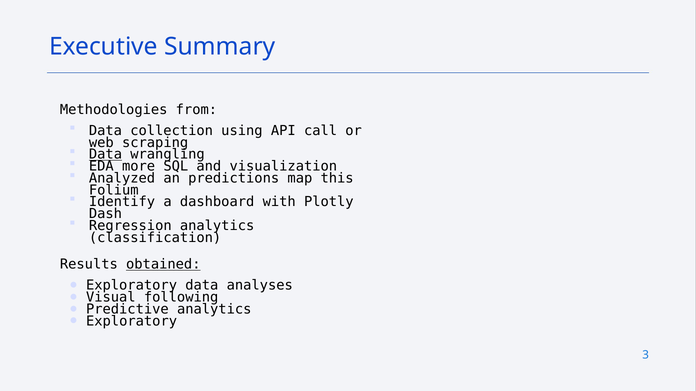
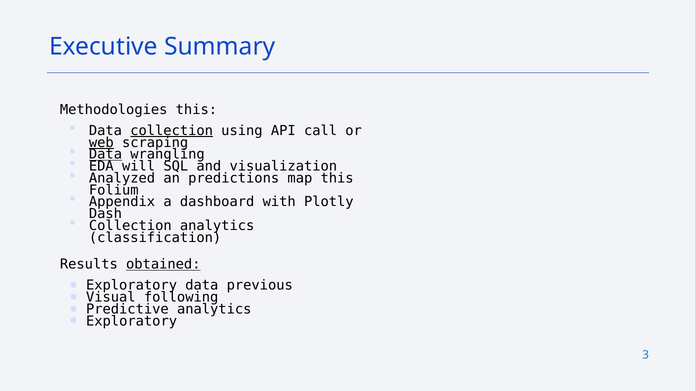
Methodologies from: from -> this (196, 110)
collection underline: none -> present (172, 131)
web underline: none -> present (101, 143)
more: more -> will (139, 167)
Identify: Identify -> Appendix (122, 202)
Regression: Regression -> Collection (130, 226)
analyses: analyses -> previous (260, 286)
